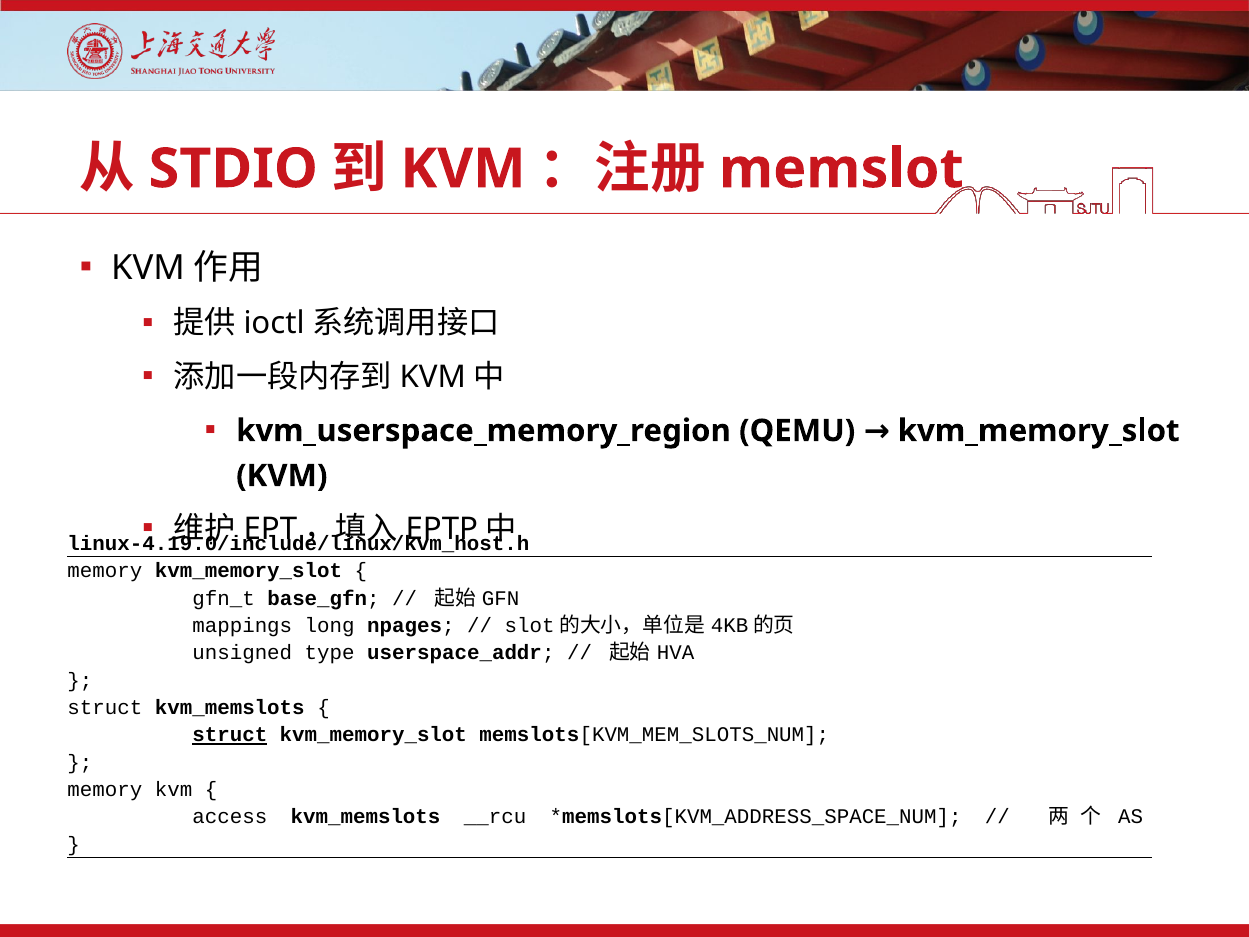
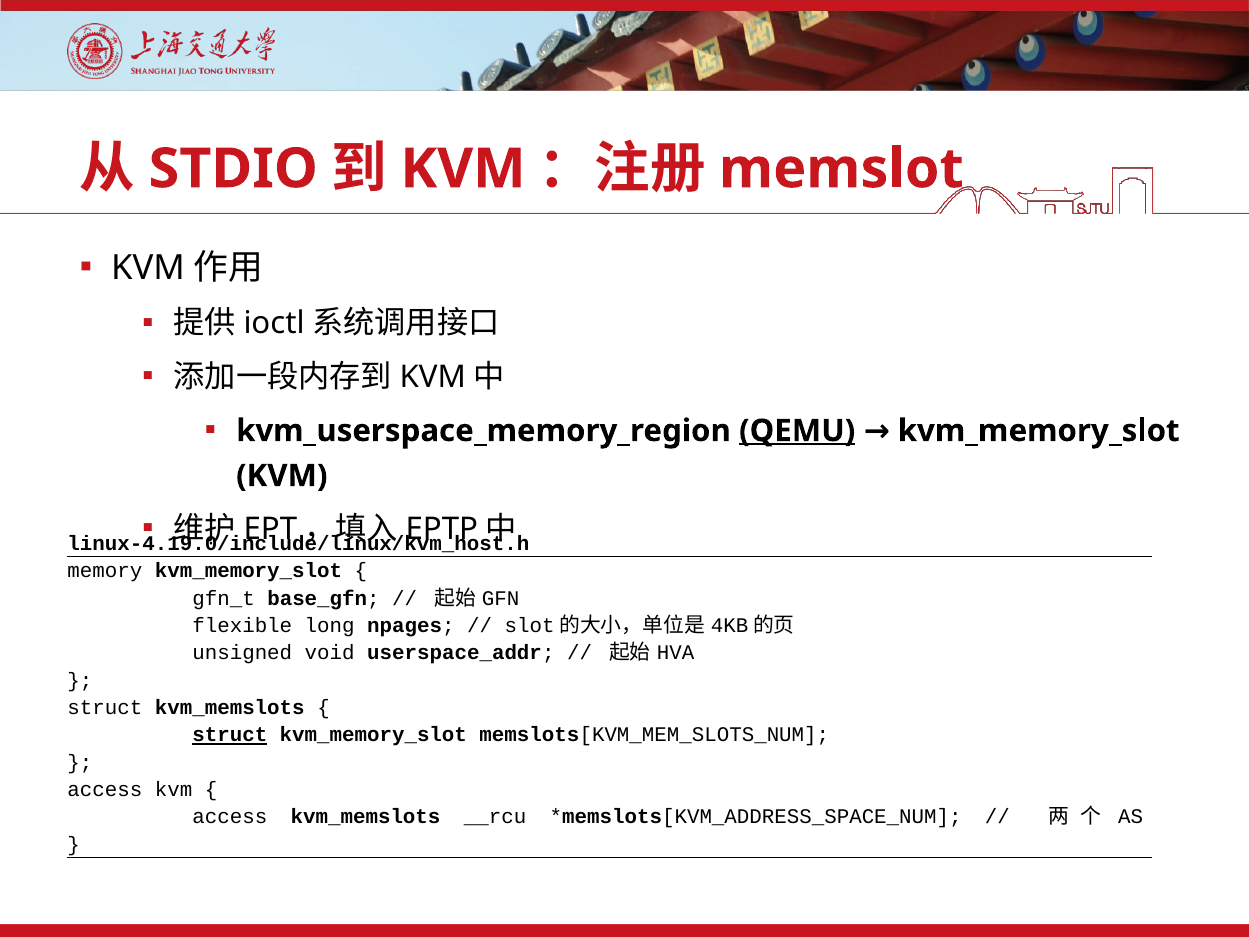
QEMU underline: none -> present (797, 431)
mappings: mappings -> flexible (242, 625)
type: type -> void (330, 653)
memory: memory -> access (105, 789)
